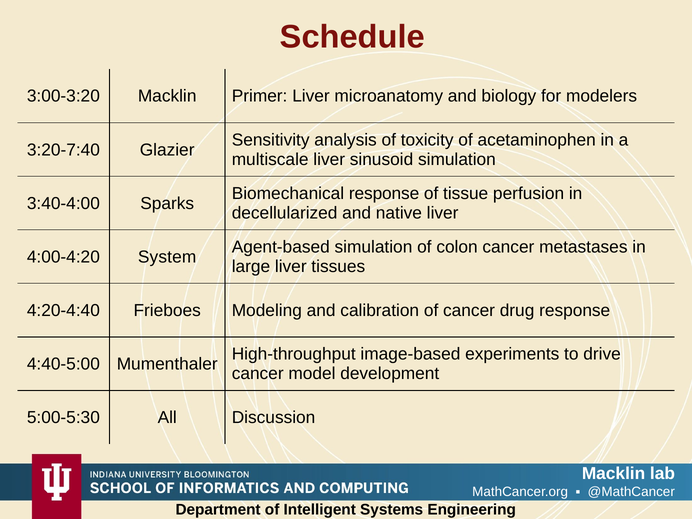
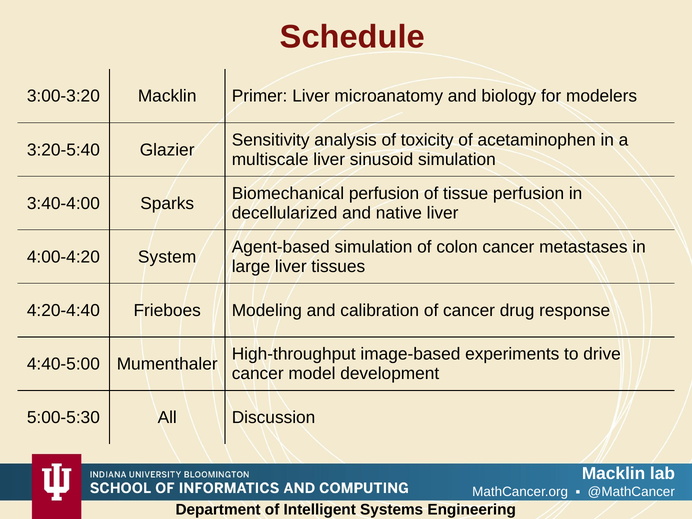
3:20-7:40: 3:20-7:40 -> 3:20-5:40 (63, 150)
Biomechanical response: response -> perfusion (384, 194)
